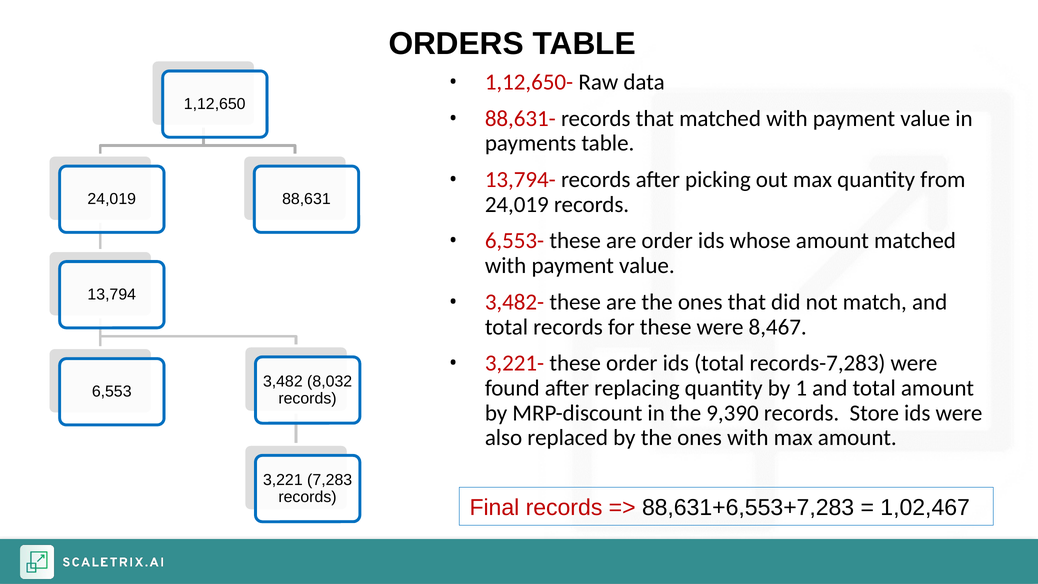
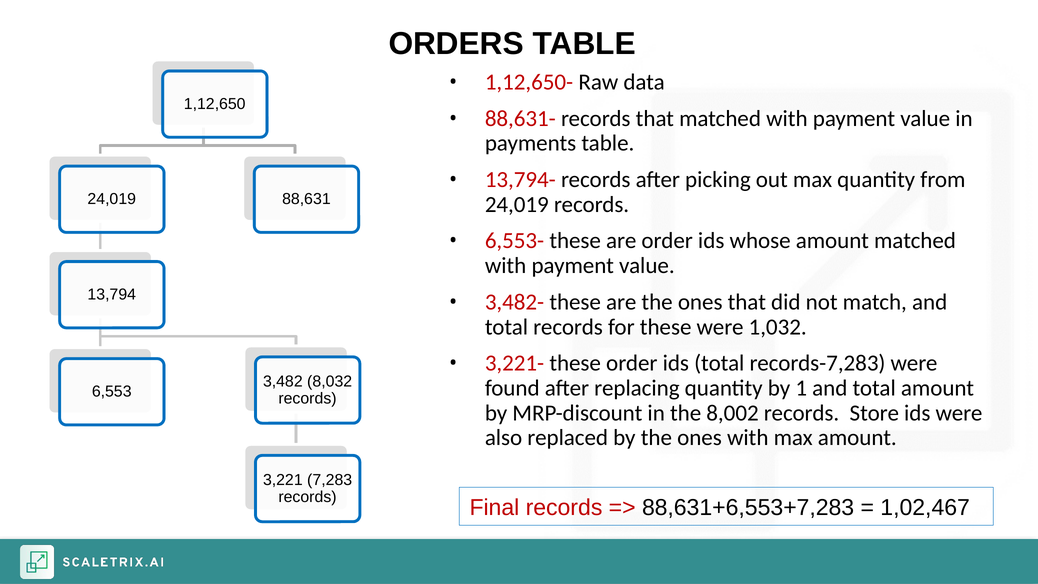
8,467: 8,467 -> 1,032 (778, 327)
9,390: 9,390 -> 8,002 (733, 413)
